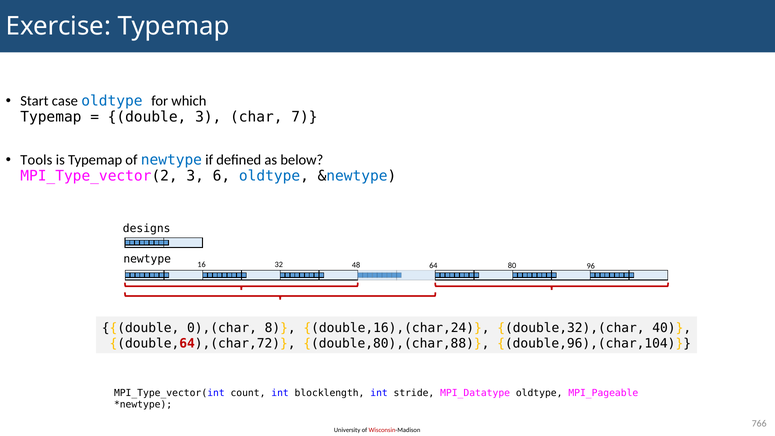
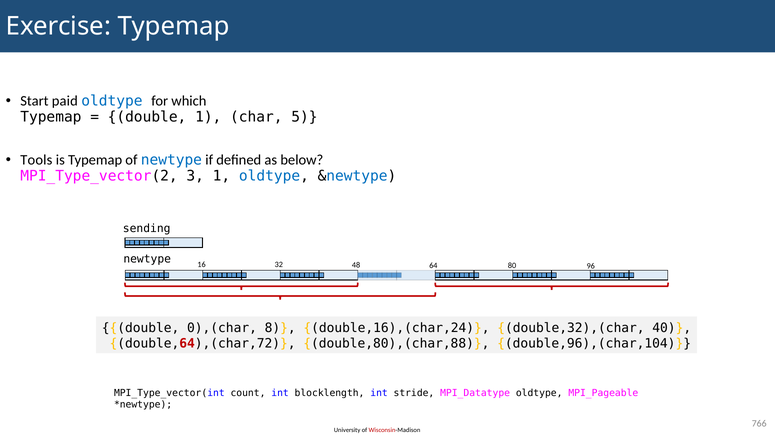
case: case -> paid (65, 101)
double 3: 3 -> 1 (208, 117)
7: 7 -> 5 (304, 117)
3 6: 6 -> 1 (221, 176)
designs: designs -> sending (147, 228)
